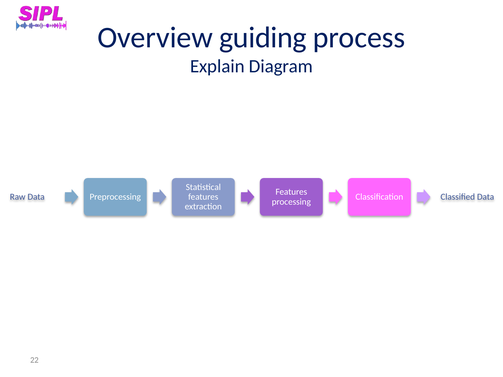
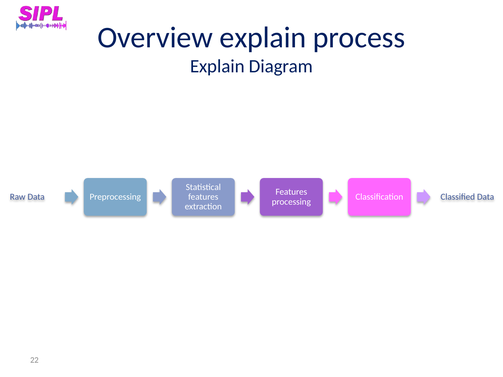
Overview guiding: guiding -> explain (263, 38)
